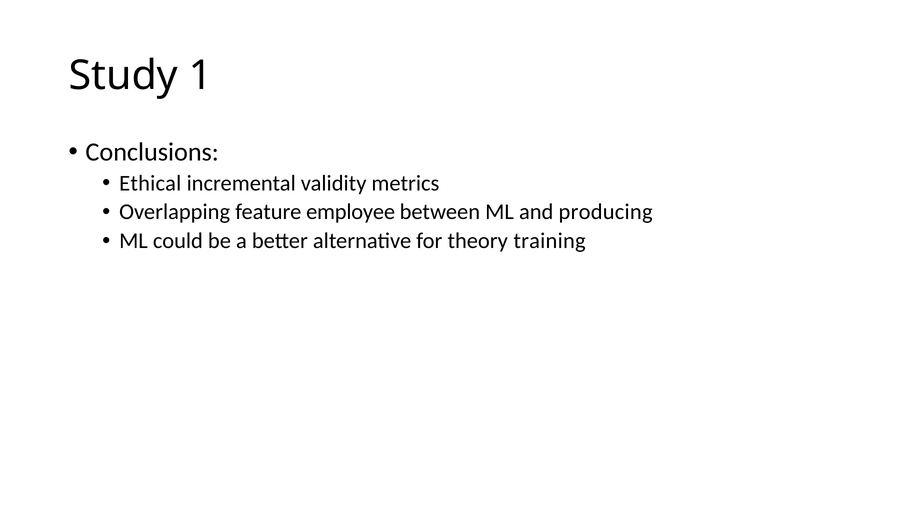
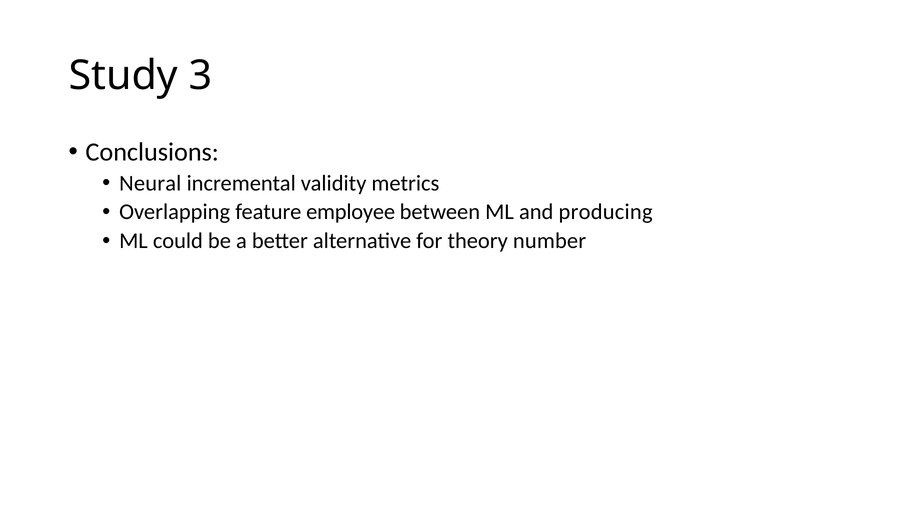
1: 1 -> 3 (201, 76)
Ethical: Ethical -> Neural (150, 183)
training: training -> number (550, 241)
